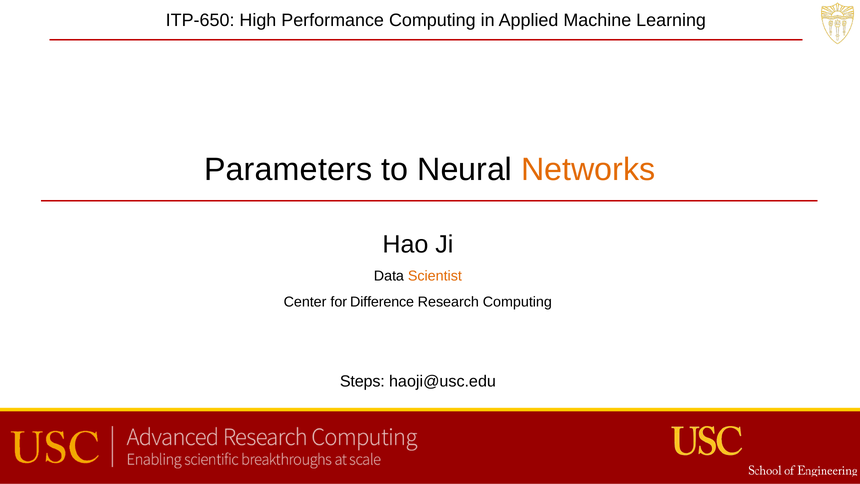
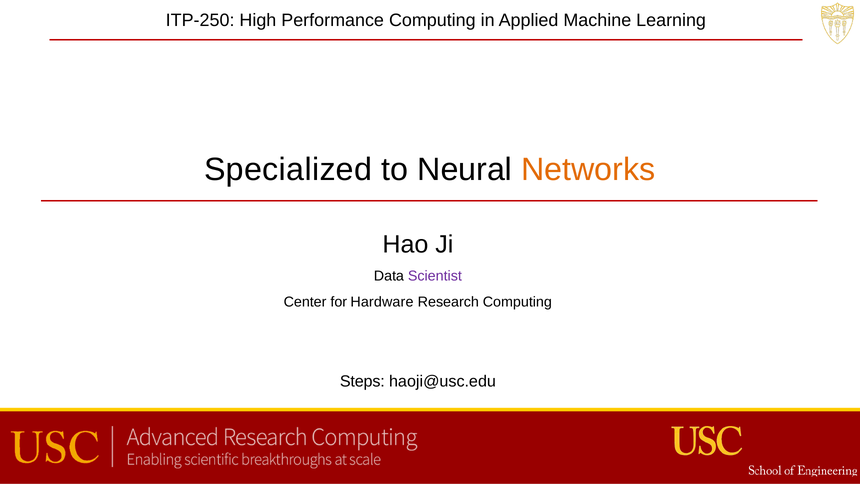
ITP-650: ITP-650 -> ITP-250 (200, 20)
Parameters: Parameters -> Specialized (288, 170)
Scientist colour: orange -> purple (435, 276)
Difference: Difference -> Hardware (382, 302)
